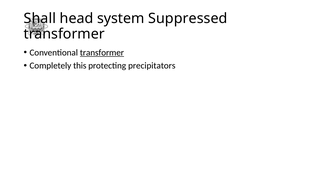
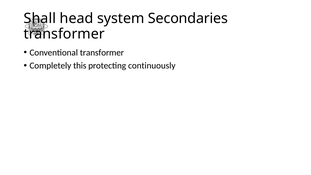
Suppressed: Suppressed -> Secondaries (188, 18)
transformer underline: present -> none (102, 53)
precipitators: precipitators -> continuously (152, 66)
